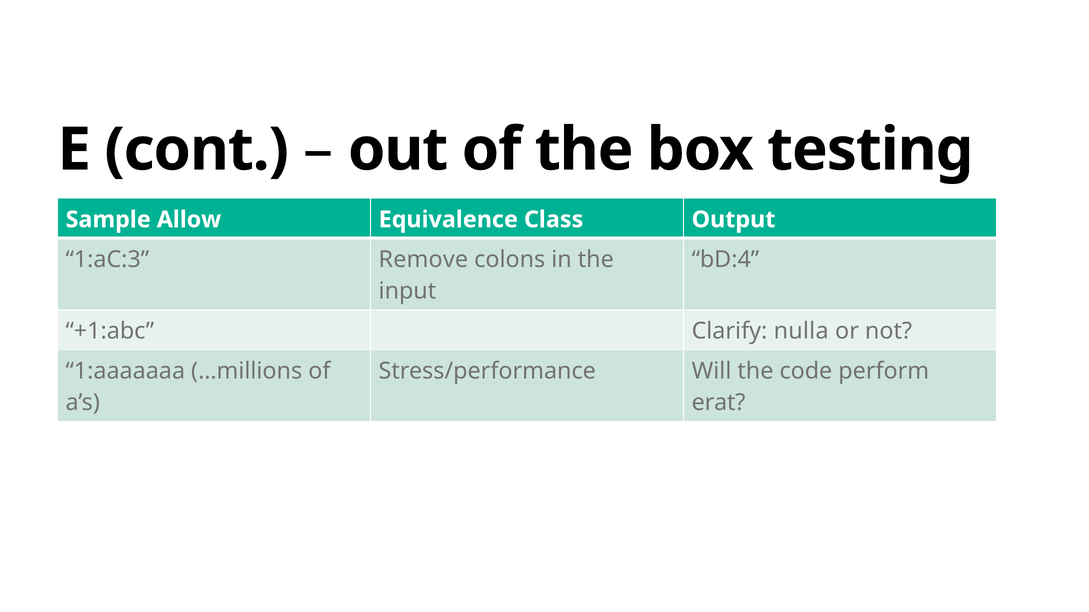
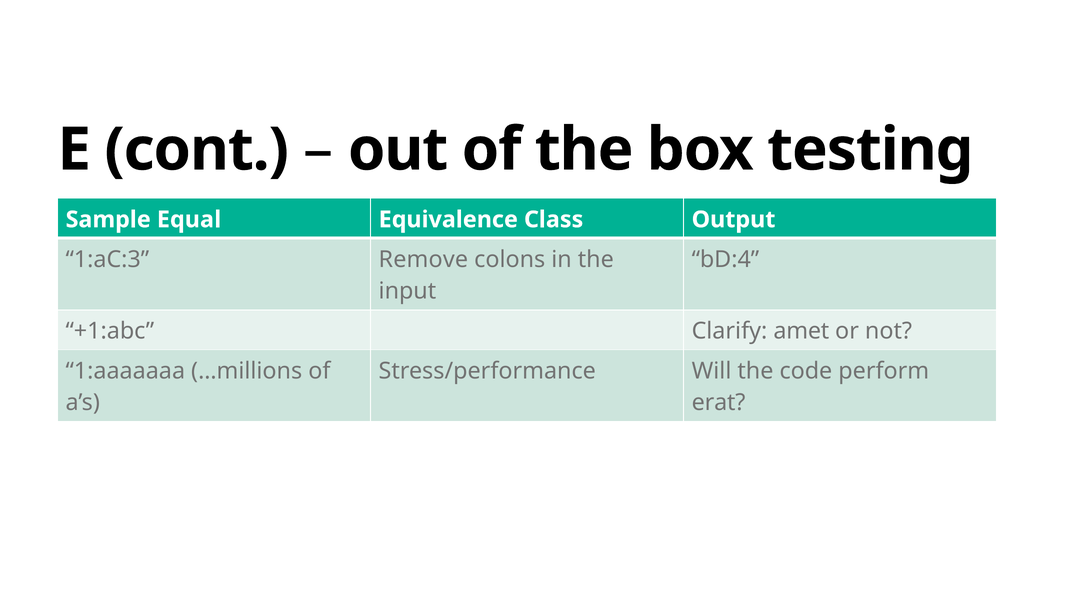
Allow: Allow -> Equal (189, 220)
nulla: nulla -> amet (801, 331)
